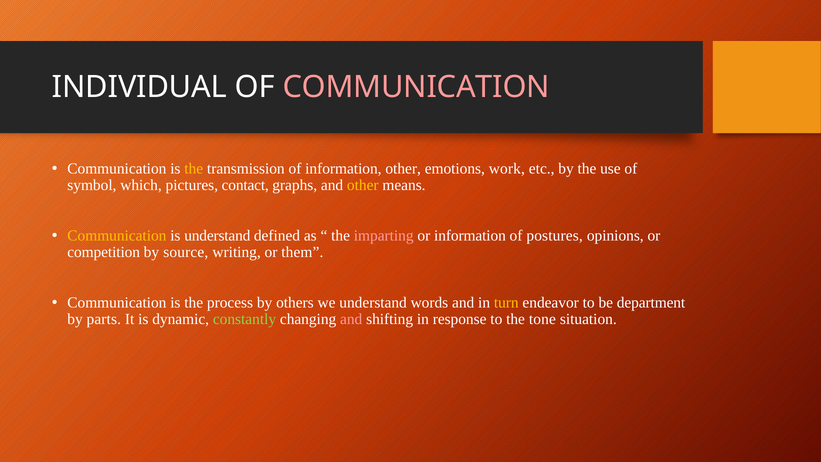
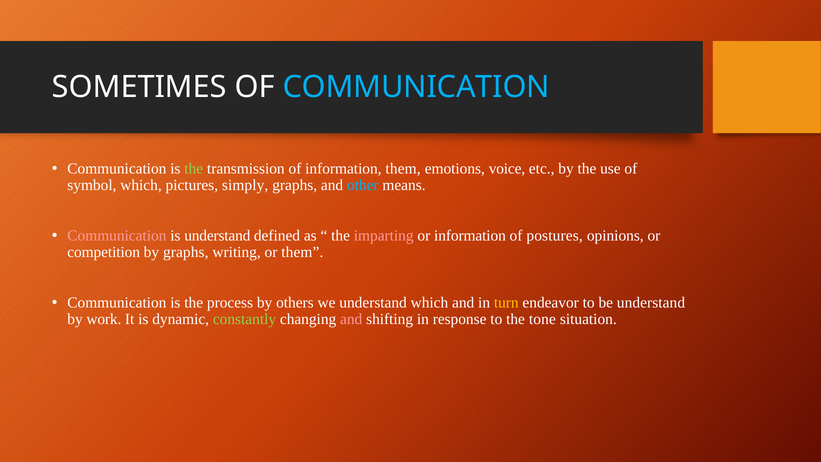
INDIVIDUAL: INDIVIDUAL -> SOMETIMES (139, 87)
COMMUNICATION colour: pink -> light blue (416, 87)
the colour: yellow -> light green (194, 169)
information other: other -> them (403, 169)
work: work -> voice (507, 169)
contact: contact -> simply (245, 185)
other colour: yellow -> light blue (363, 185)
Communication colour: yellow -> pink (117, 236)
by source: source -> graphs (186, 252)
understand words: words -> which (429, 303)
be department: department -> understand (651, 303)
parts: parts -> work (104, 319)
